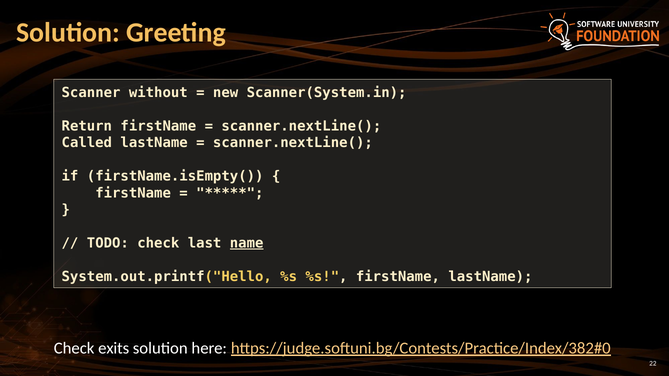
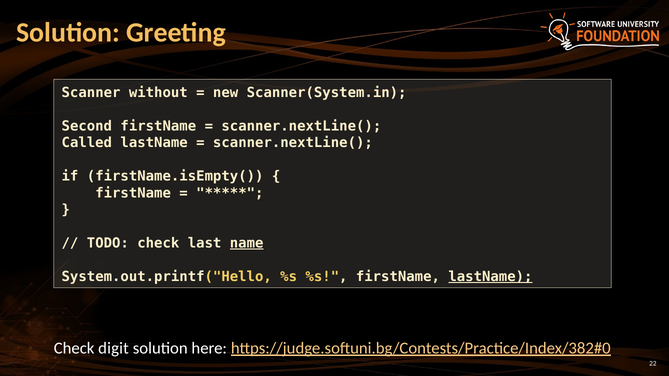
Return: Return -> Second (87, 126)
lastName underline: none -> present (490, 277)
exits: exits -> digit (114, 349)
